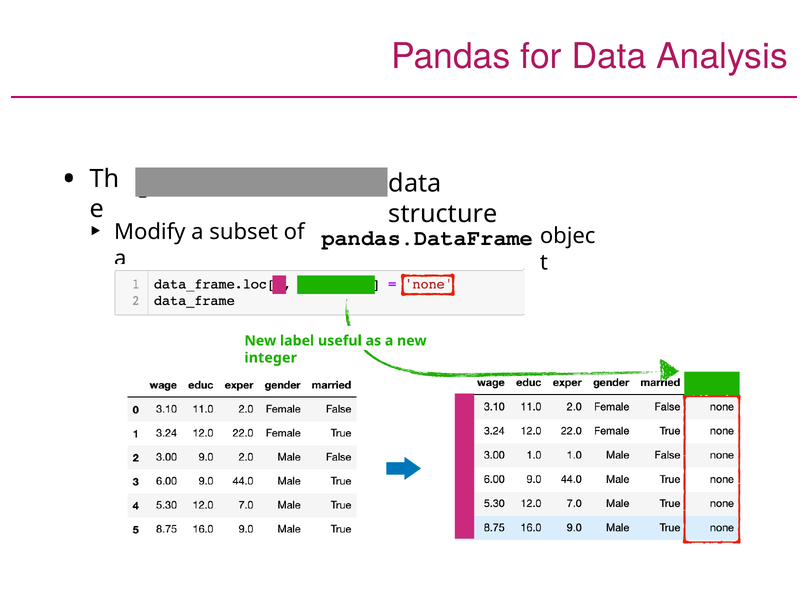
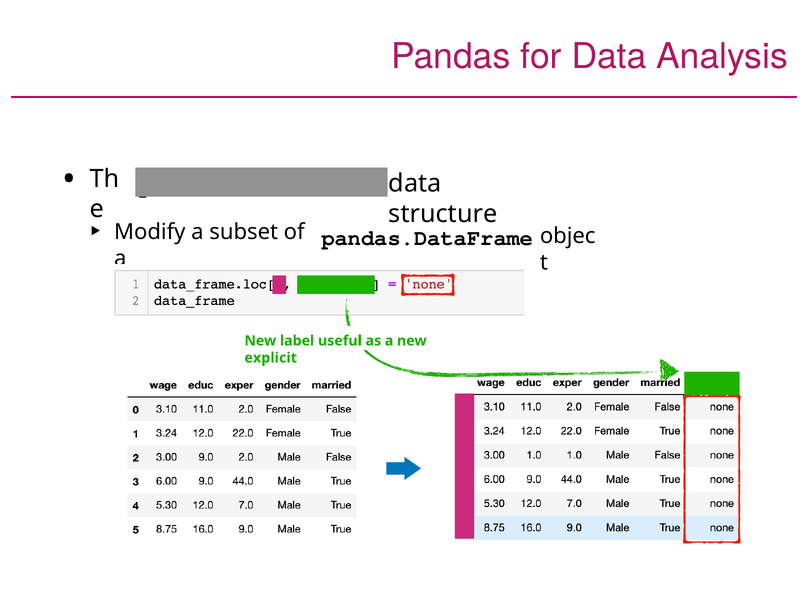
integer: integer -> explicit (271, 358)
